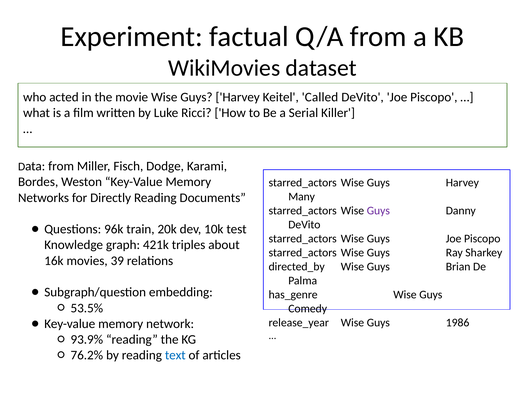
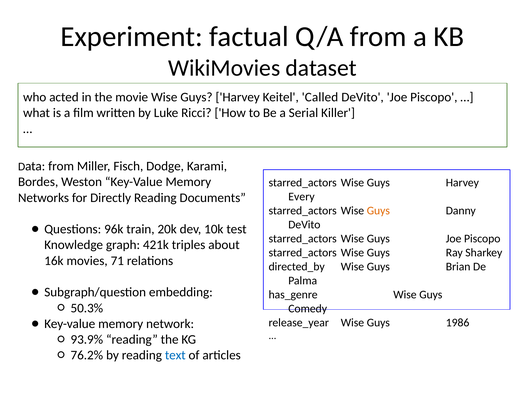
Many: Many -> Every (301, 197)
Guys colour: purple -> orange (378, 211)
39: 39 -> 71 (117, 261)
53.5%: 53.5% -> 50.3% (87, 308)
